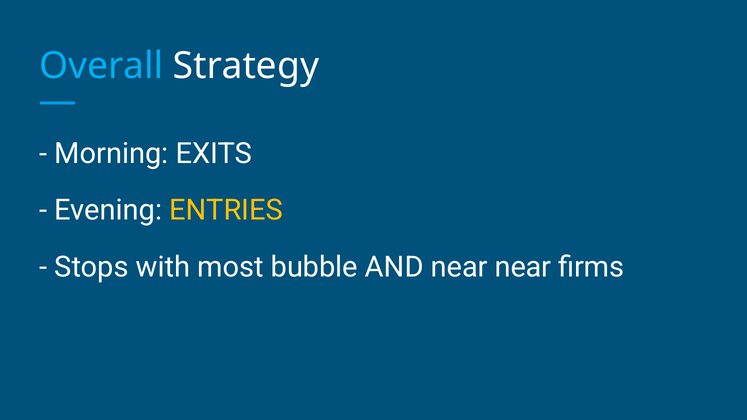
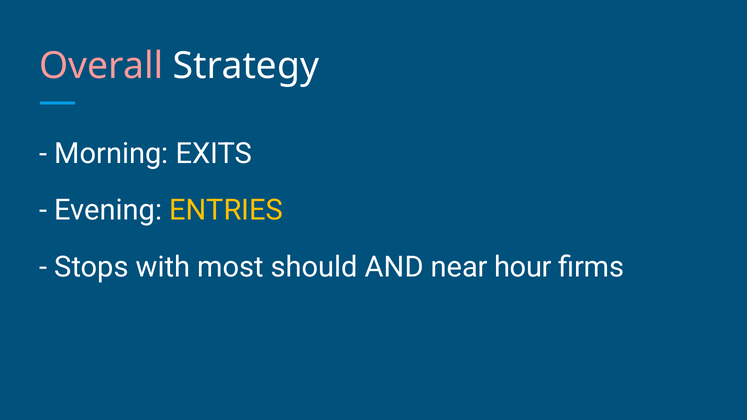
Overall colour: light blue -> pink (101, 66)
bubble: bubble -> should (314, 267)
near near: near -> hour (523, 267)
